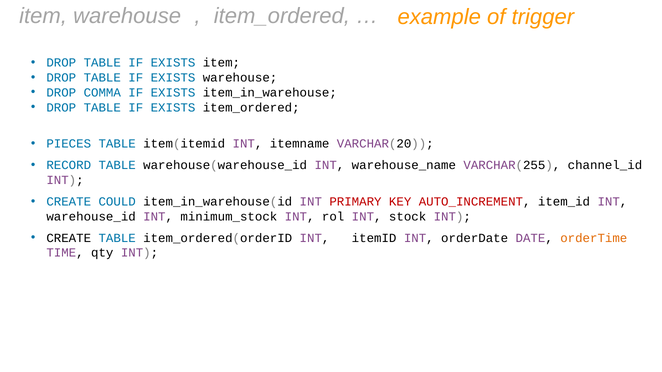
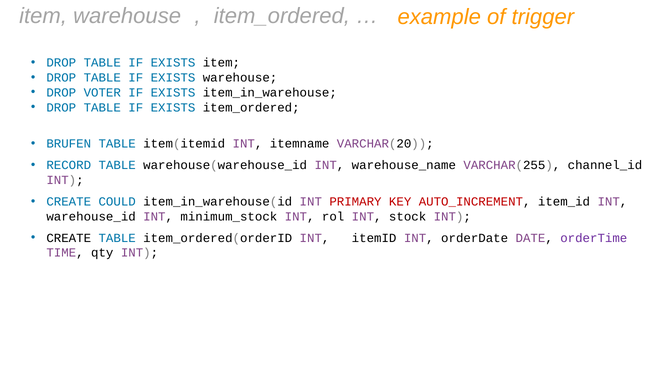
COMMA: COMMA -> VOTER (102, 93)
PIECES: PIECES -> BRUFEN (69, 144)
orderTime colour: orange -> purple (594, 238)
